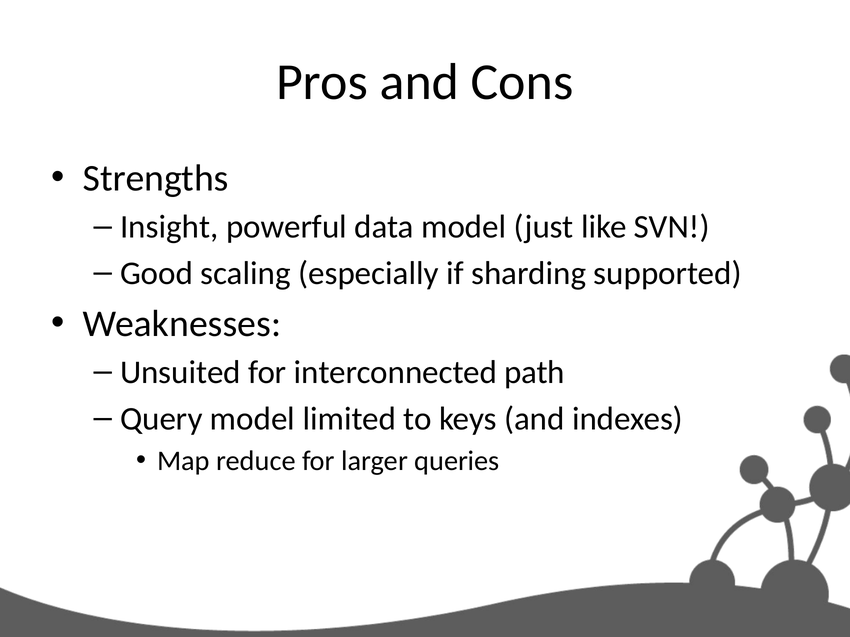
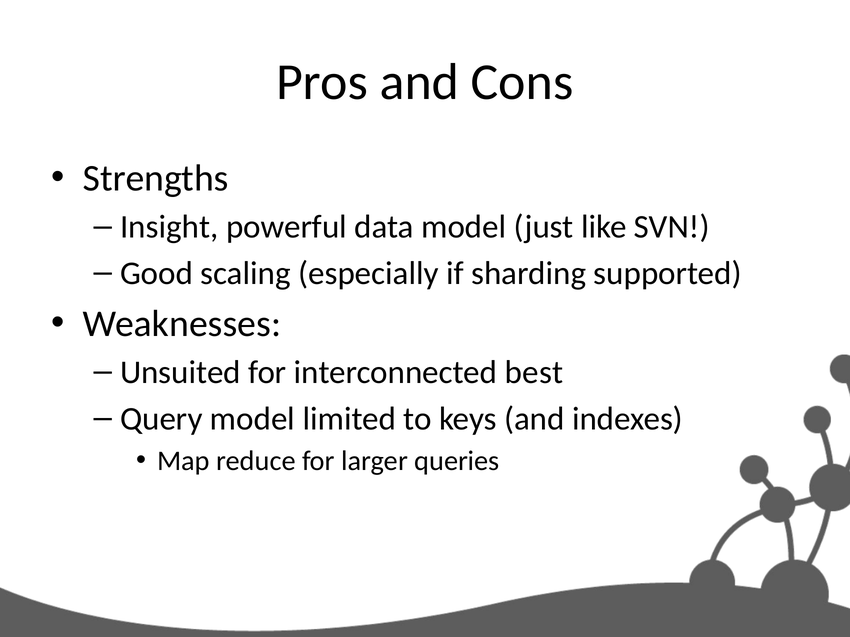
path: path -> best (534, 373)
